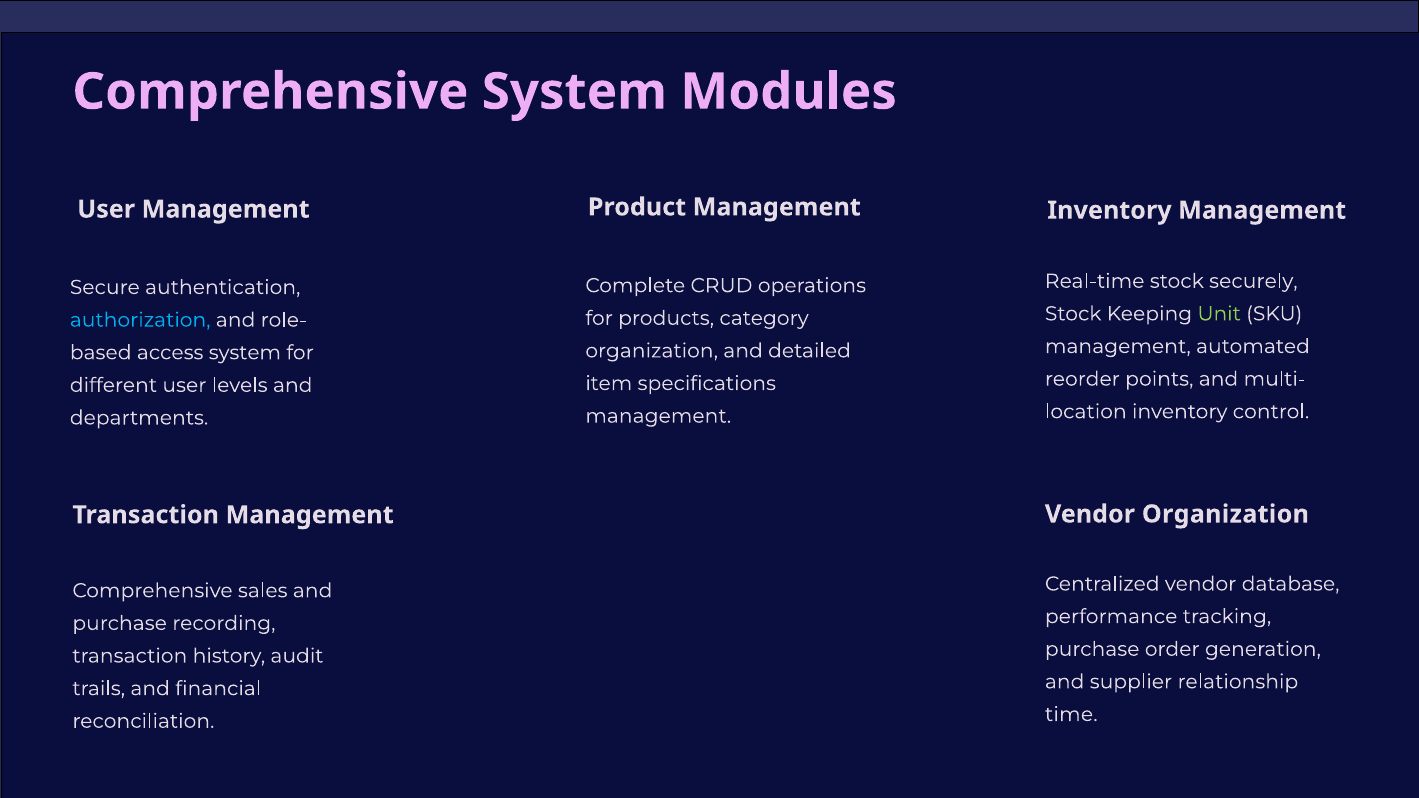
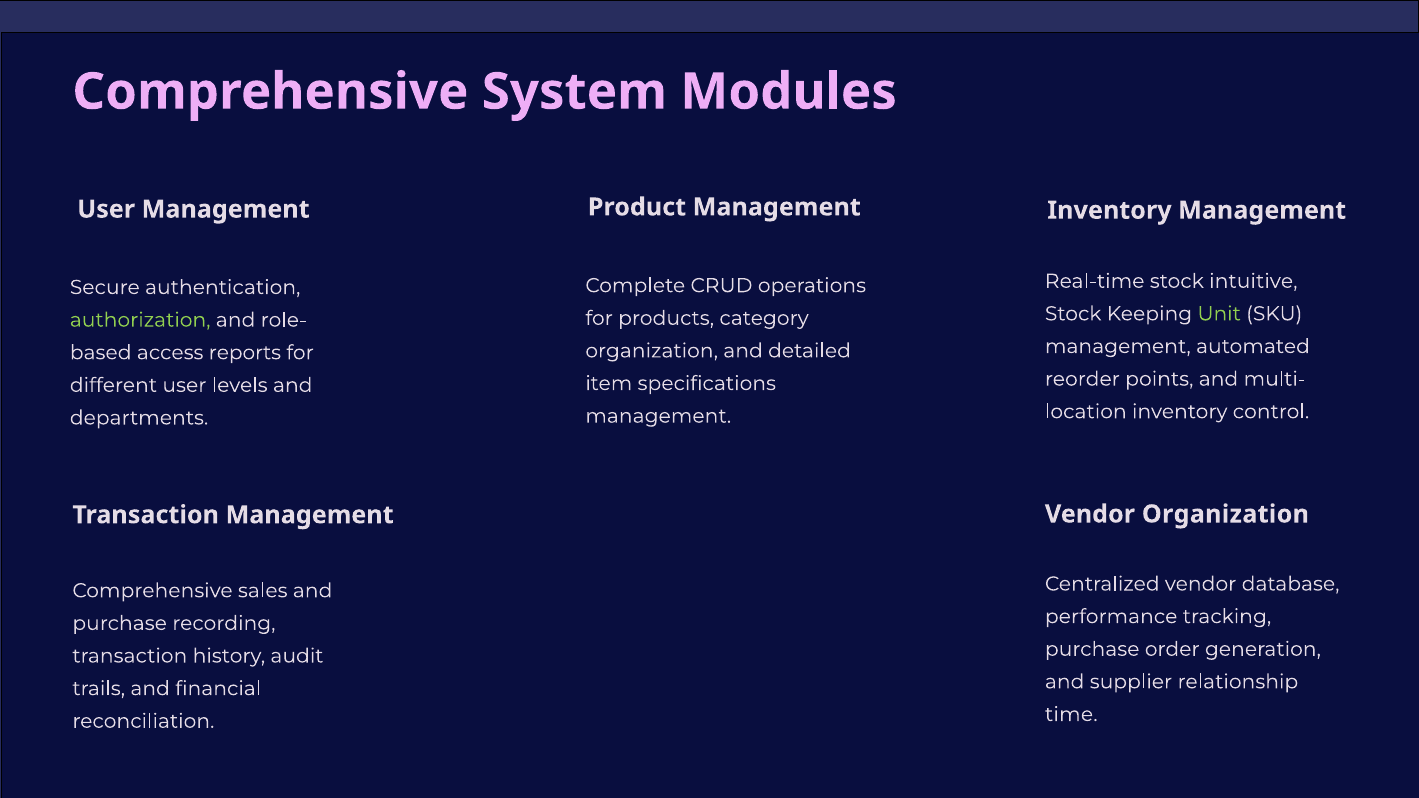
securely: securely -> intuitive (1253, 281)
authorization colour: light blue -> light green (140, 320)
access system: system -> reports (245, 353)
